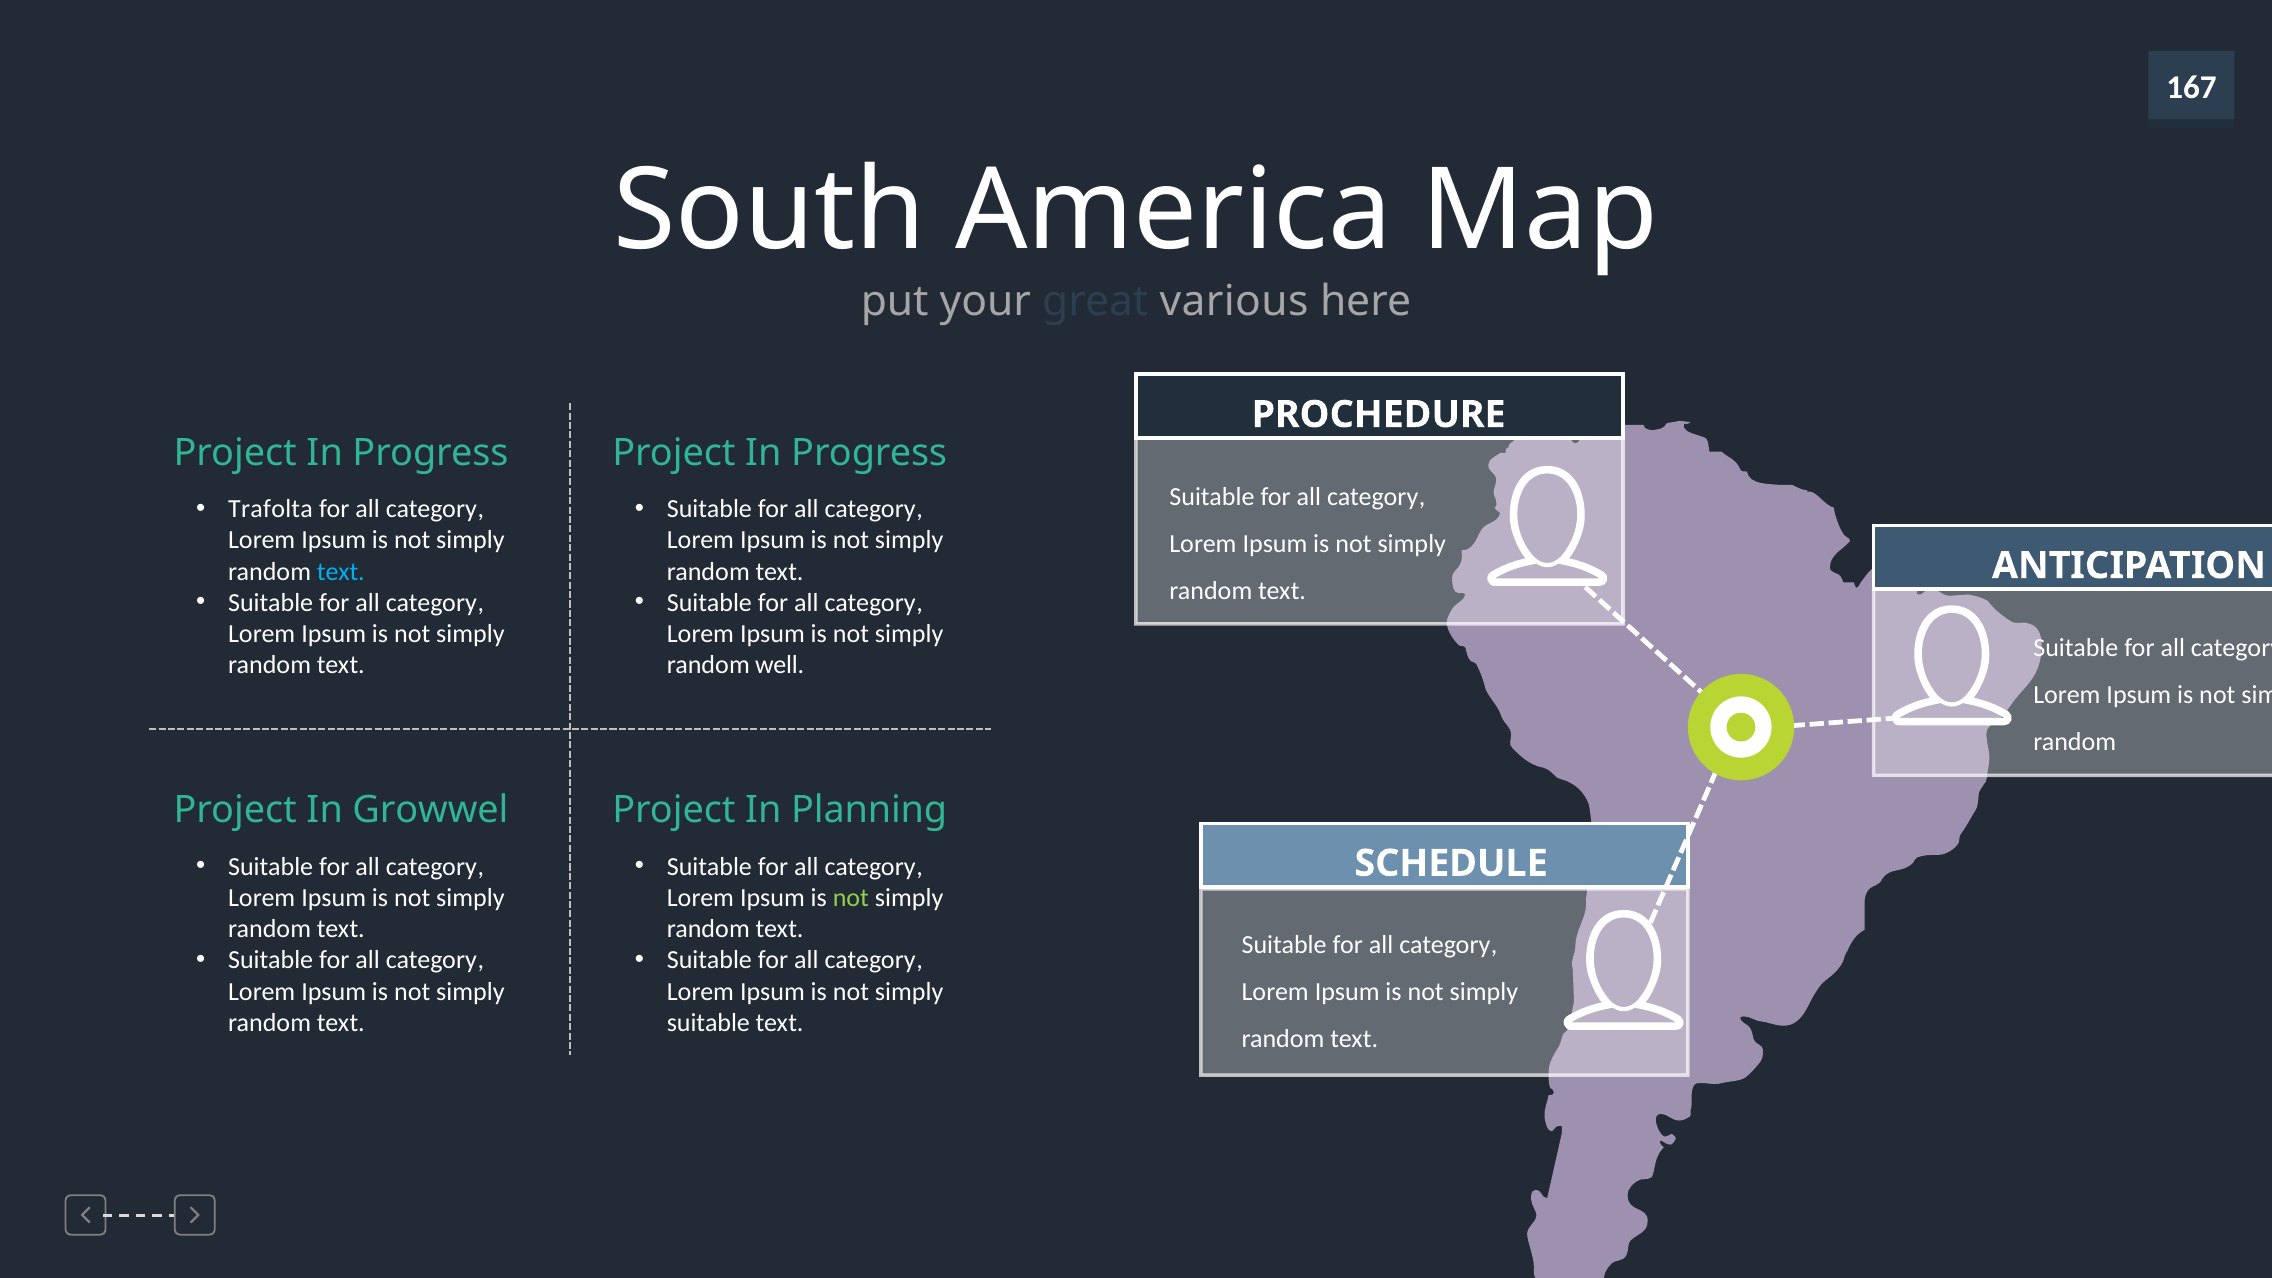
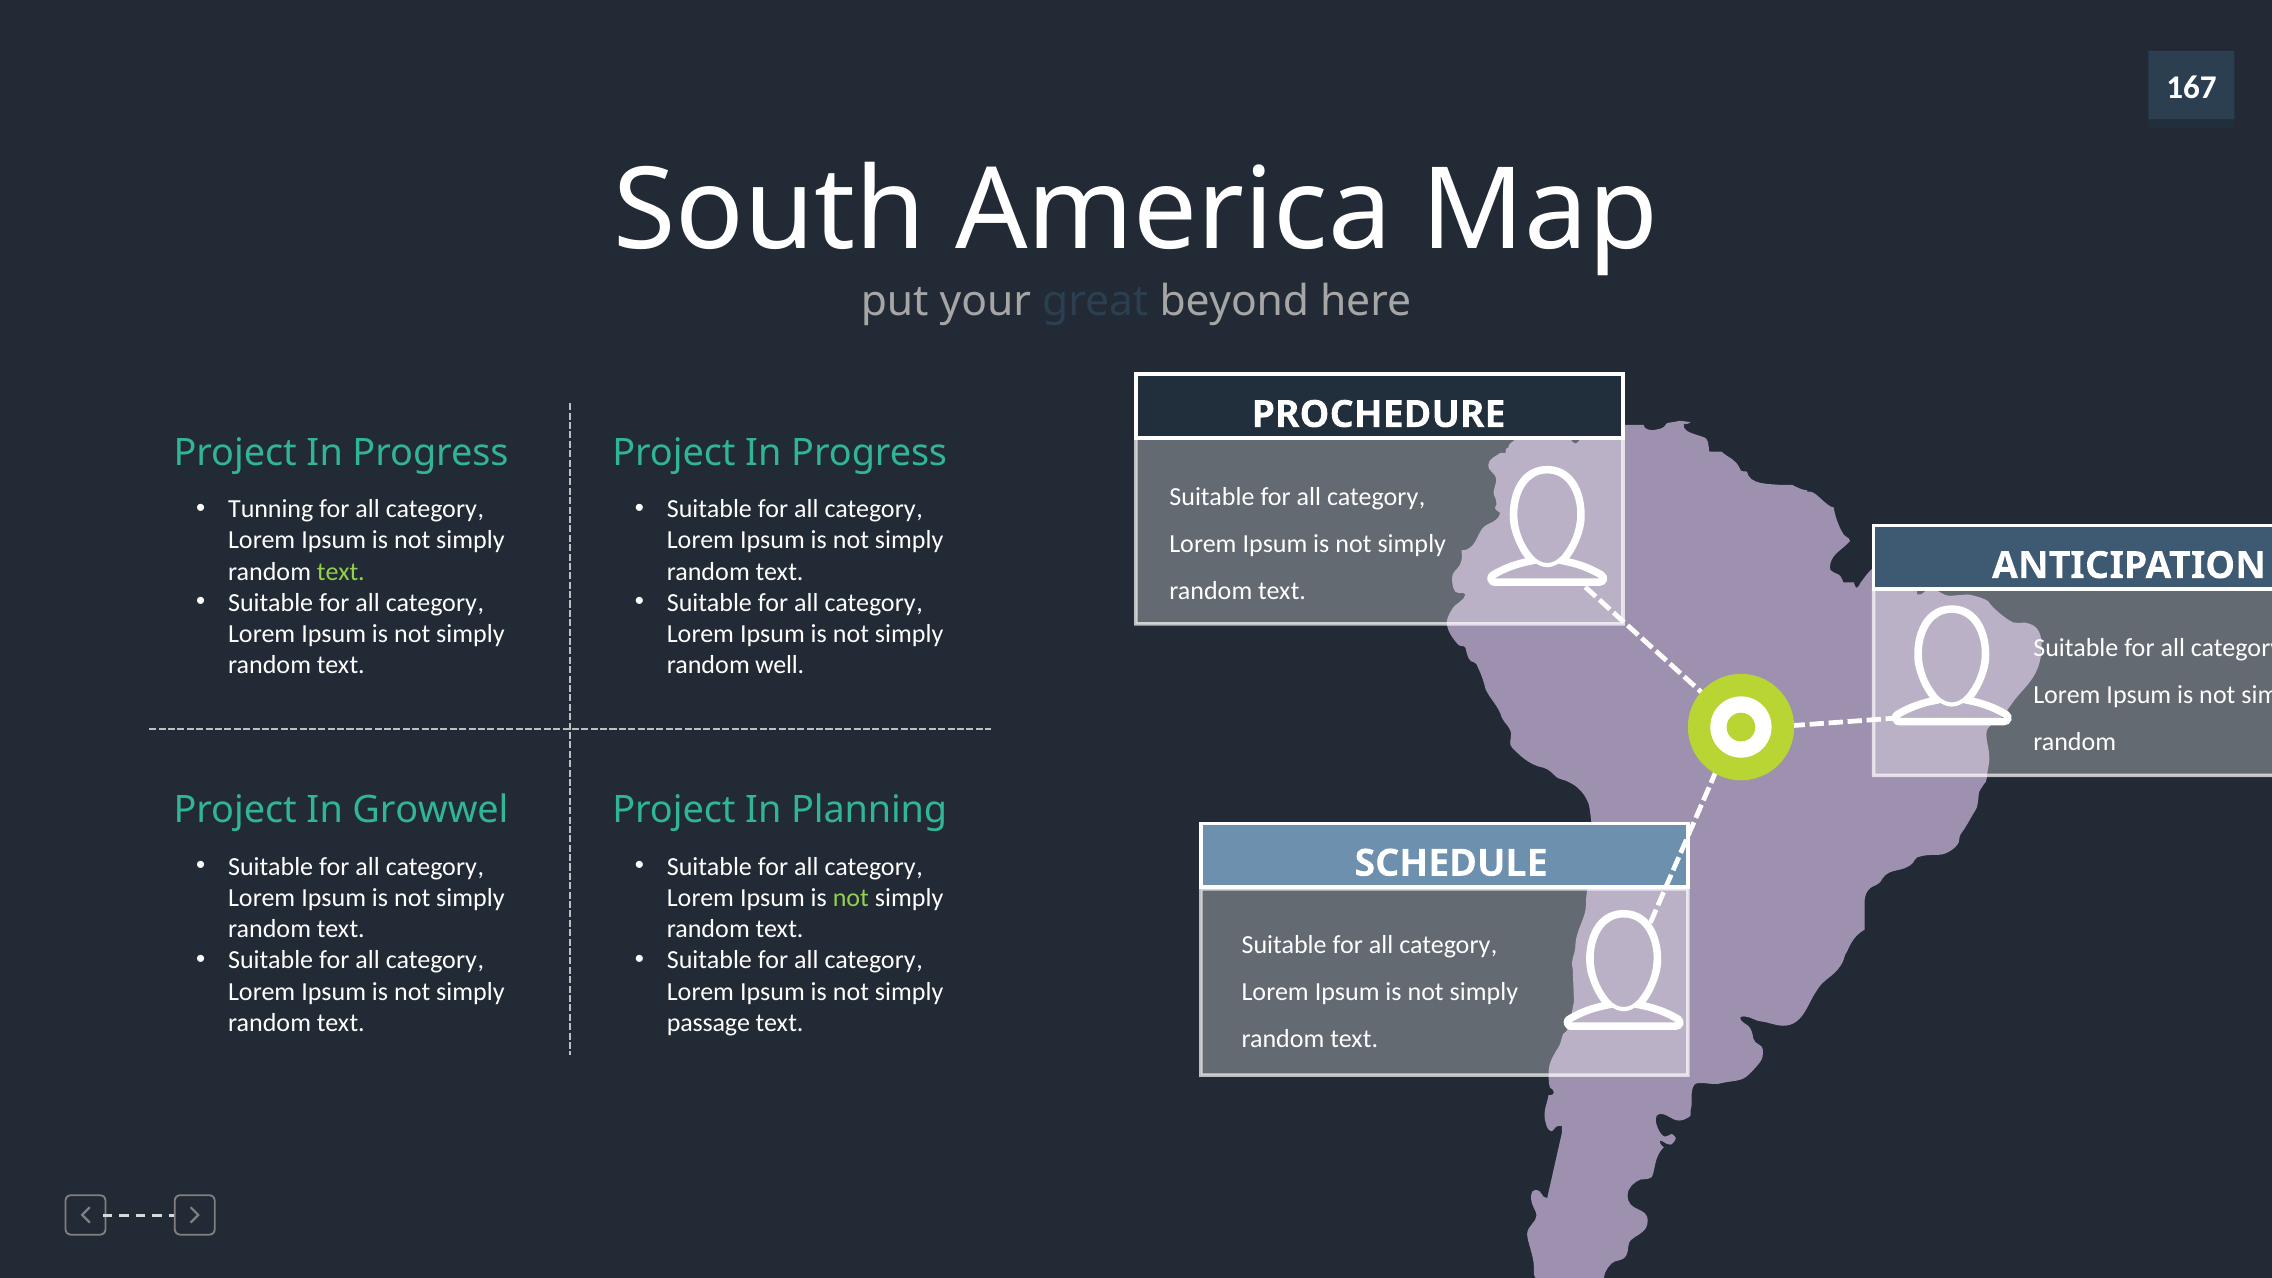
various: various -> beyond (1234, 301)
Trafolta: Trafolta -> Tunning (271, 509)
text colour: light blue -> light green (341, 572)
suitable: suitable -> passage (708, 1023)
